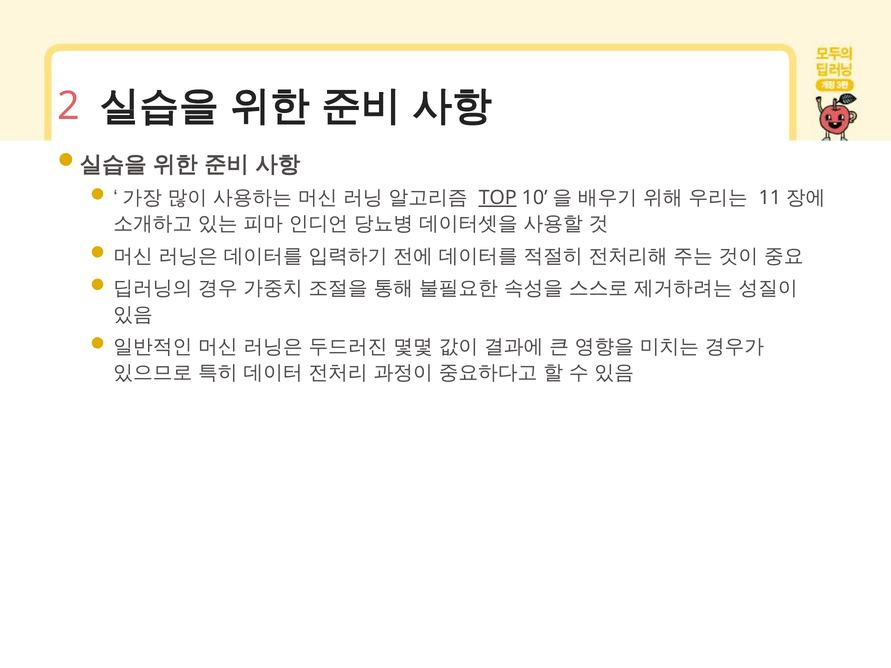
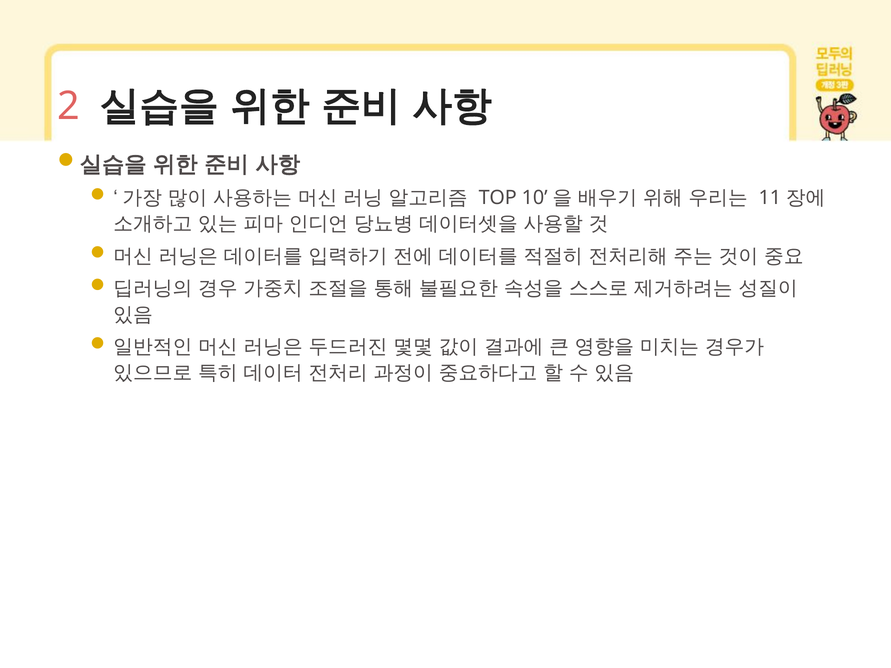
TOP underline: present -> none (498, 198)
